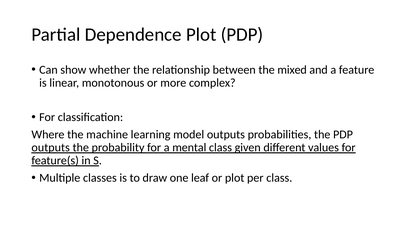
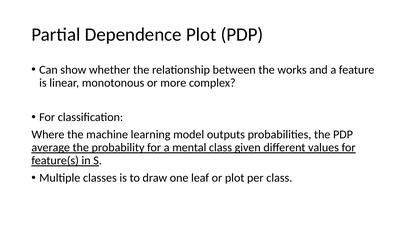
mixed: mixed -> works (292, 70)
outputs: outputs -> average (51, 148)
